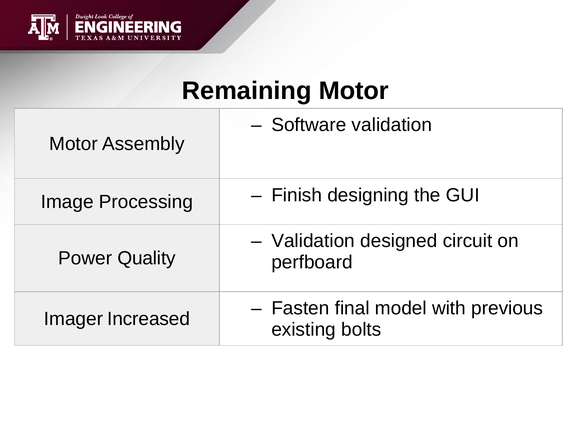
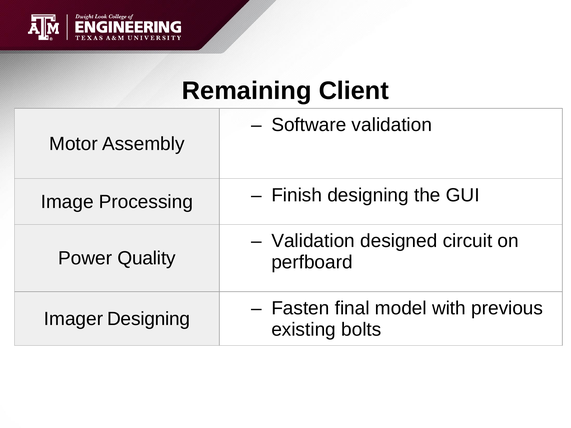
Remaining Motor: Motor -> Client (354, 91)
Imager Increased: Increased -> Designing (149, 319)
